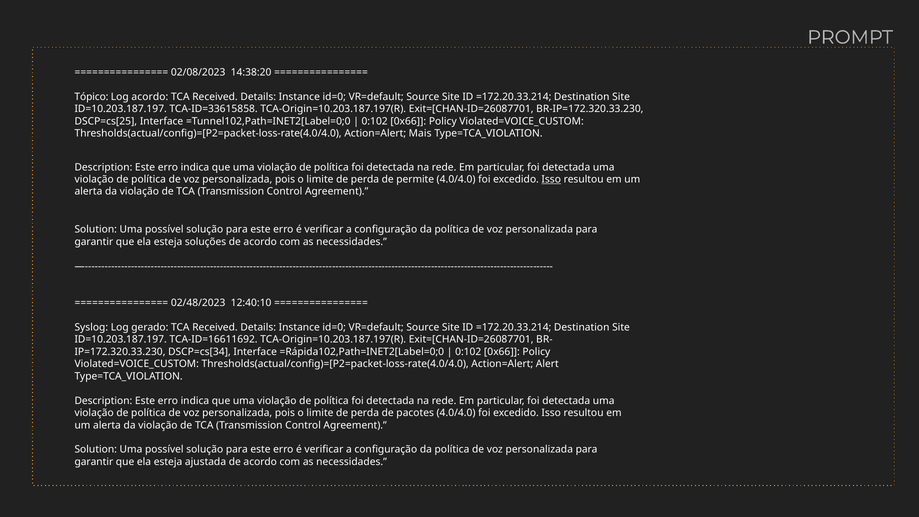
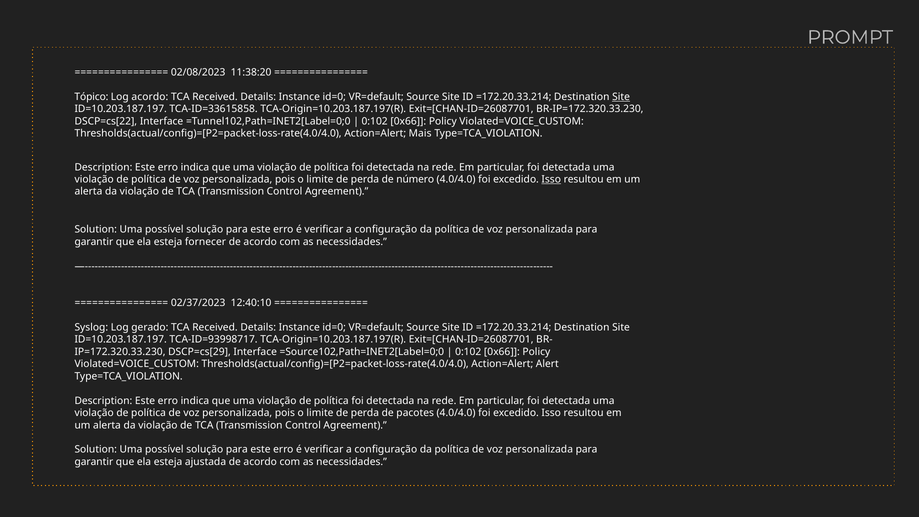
14:38:20: 14:38:20 -> 11:38:20 (251, 72)
Site underline: none -> present (621, 97)
DSCP=cs[25: DSCP=cs[25 -> DSCP=cs[22 (106, 121)
permite: permite -> número (415, 179)
soluções: soluções -> fornecer (205, 242)
02/48/2023: 02/48/2023 -> 02/37/2023 (198, 303)
TCA-ID=16611692: TCA-ID=16611692 -> TCA-ID=93998717 (213, 340)
DSCP=cs[34: DSCP=cs[34 -> DSCP=cs[29 (199, 352)
=Rápida102,Path=INET2[Label=0;0: =Rápida102,Path=INET2[Label=0;0 -> =Source102,Path=INET2[Label=0;0 (362, 352)
